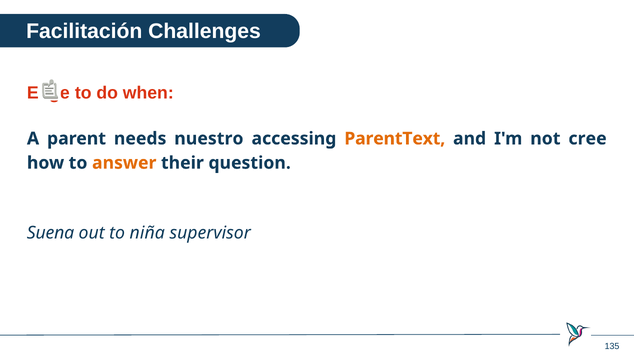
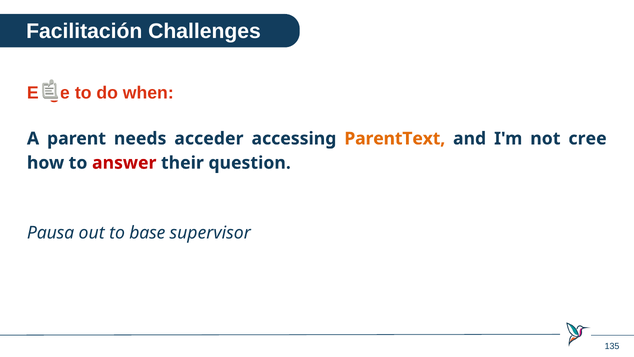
nuestro: nuestro -> acceder (209, 138)
answer colour: orange -> red (124, 163)
Suena: Suena -> Pausa (51, 232)
niña: niña -> base (147, 232)
